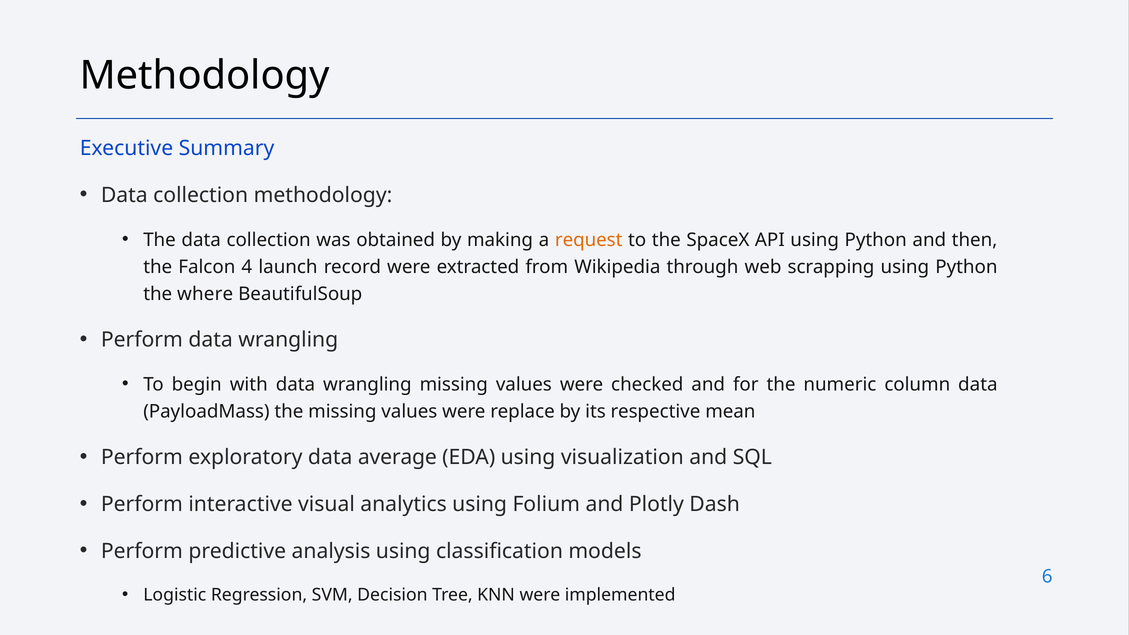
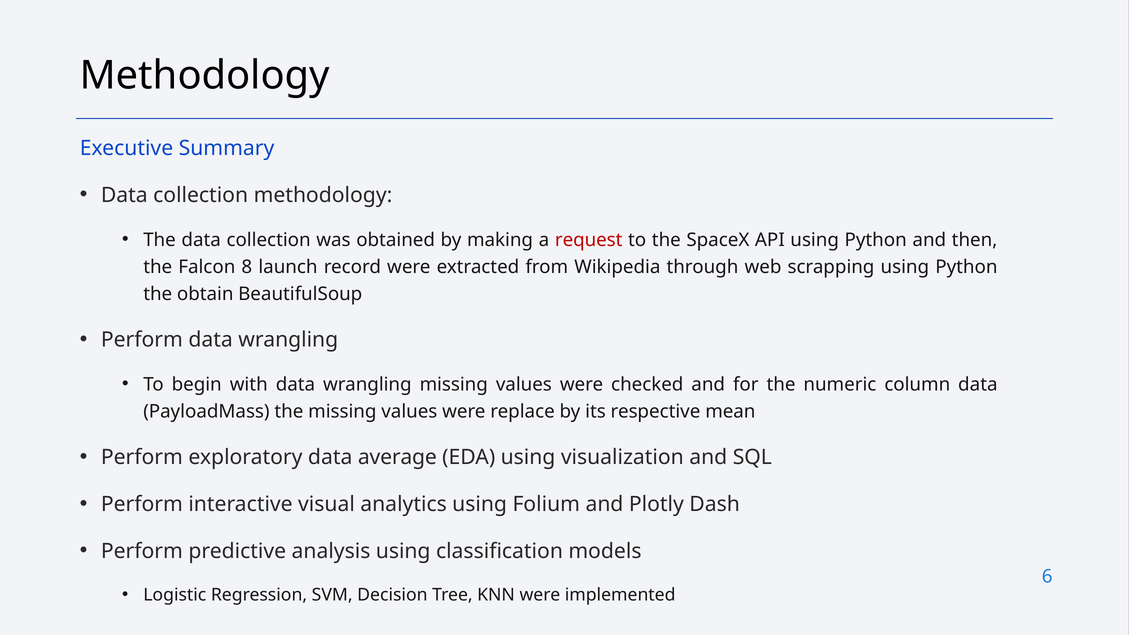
request colour: orange -> red (589, 240)
4: 4 -> 8 (247, 267)
where: where -> obtain (205, 294)
